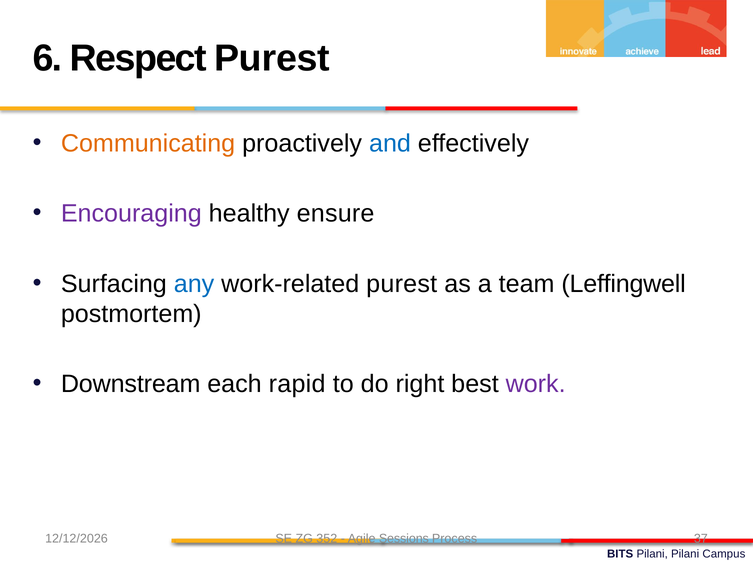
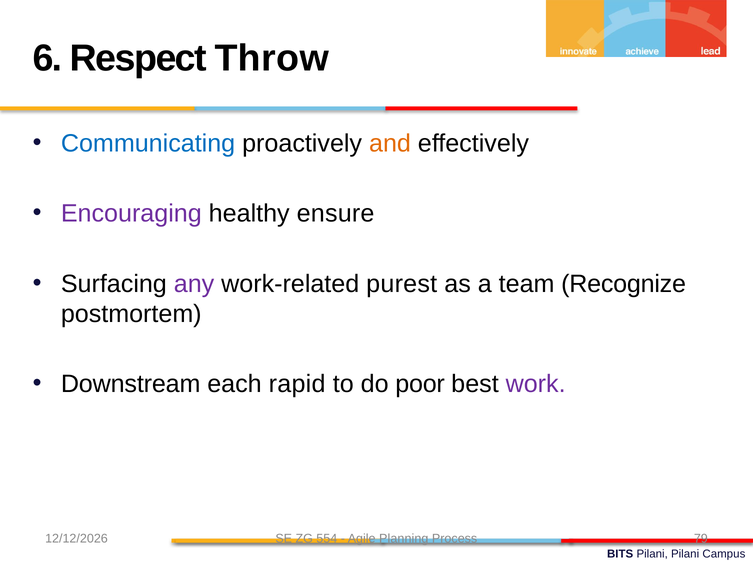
Respect Purest: Purest -> Throw (272, 58)
Communicating colour: orange -> blue (148, 144)
and colour: blue -> orange (390, 144)
any colour: blue -> purple (194, 284)
Leffingwell: Leffingwell -> Recognize (624, 284)
right: right -> poor (420, 385)
352: 352 -> 554 (327, 539)
Sessions: Sessions -> Planning (404, 539)
37: 37 -> 79 (701, 539)
